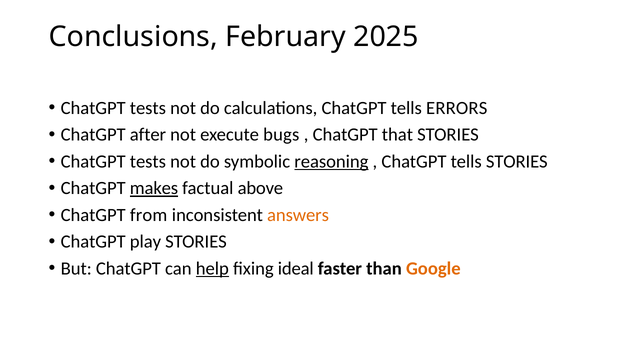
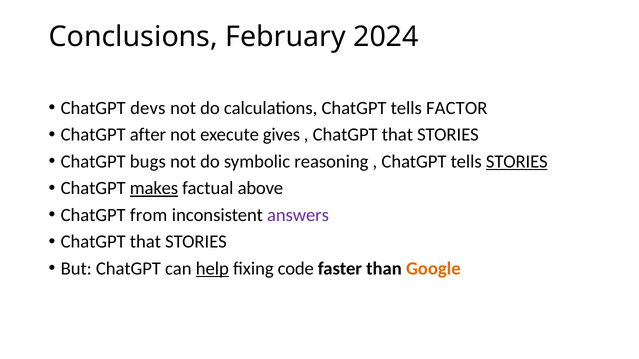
2025: 2025 -> 2024 (386, 37)
tests: tests -> devs (148, 108)
ERRORS: ERRORS -> FACTOR (457, 108)
bugs: bugs -> gives (281, 135)
tests: tests -> bugs (148, 162)
reasoning underline: present -> none (331, 162)
STORIES underline: none -> present (517, 162)
answers colour: orange -> purple (298, 215)
play: play -> that (145, 242)
ideal: ideal -> code (296, 269)
